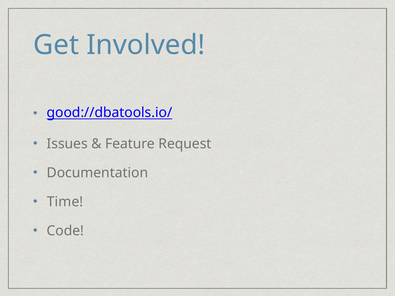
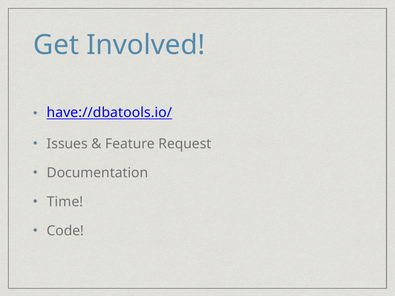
good://dbatools.io/: good://dbatools.io/ -> have://dbatools.io/ (109, 113)
